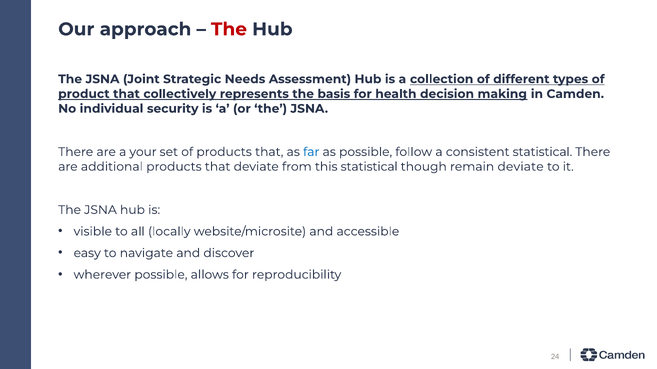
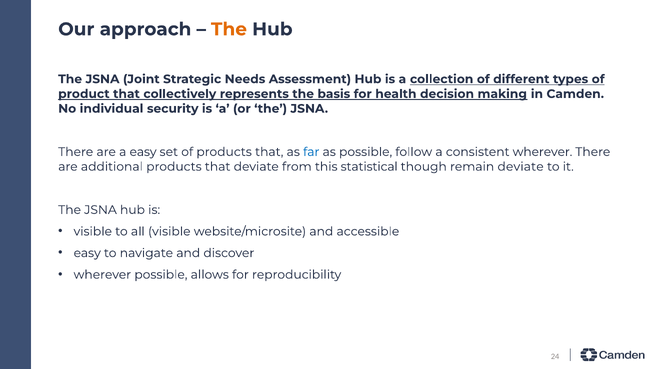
The colour: red -> orange (229, 29)
a your: your -> easy (143, 152)
consistent statistical: statistical -> wherever (542, 152)
all locally: locally -> visible (169, 232)
